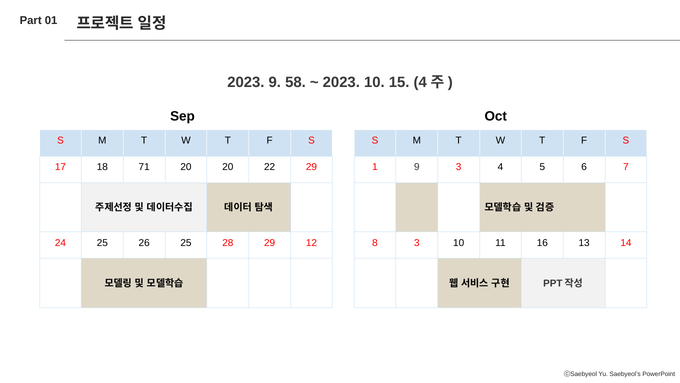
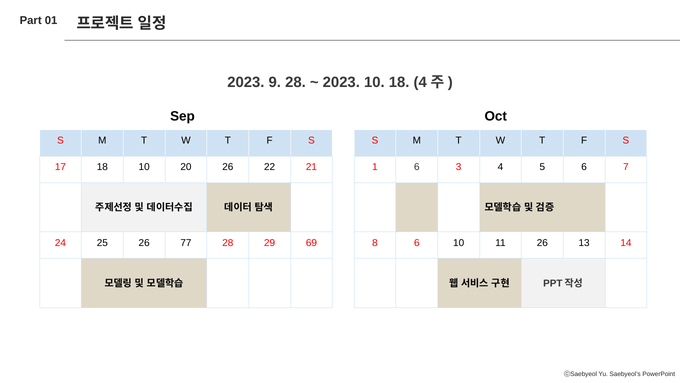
9 58: 58 -> 28 (295, 82)
10 15: 15 -> 18 (399, 82)
18 71: 71 -> 10 (144, 167)
20 20: 20 -> 26 (228, 167)
22 29: 29 -> 21 (311, 167)
1 9: 9 -> 6 (417, 167)
26 25: 25 -> 77 (186, 242)
12: 12 -> 69 (311, 242)
8 3: 3 -> 6 (417, 242)
11 16: 16 -> 26 (542, 242)
